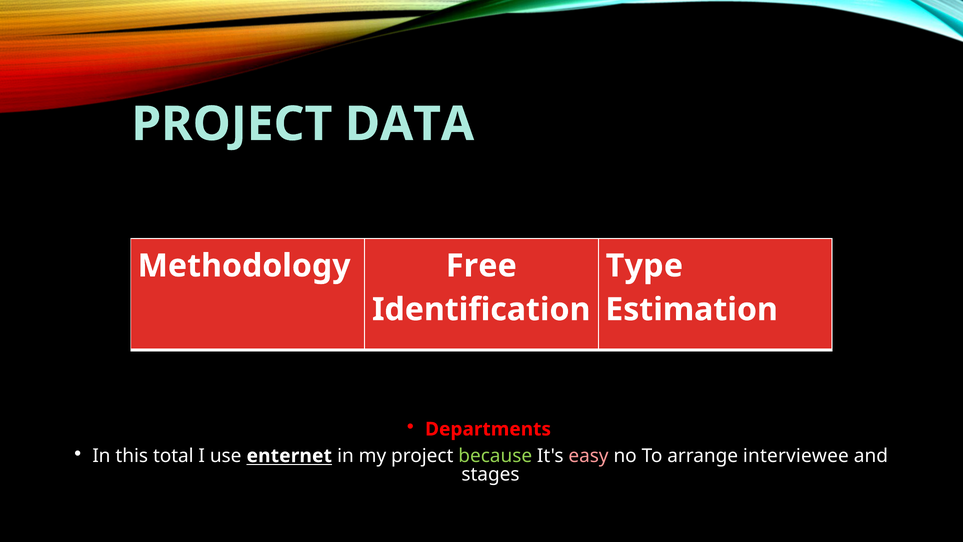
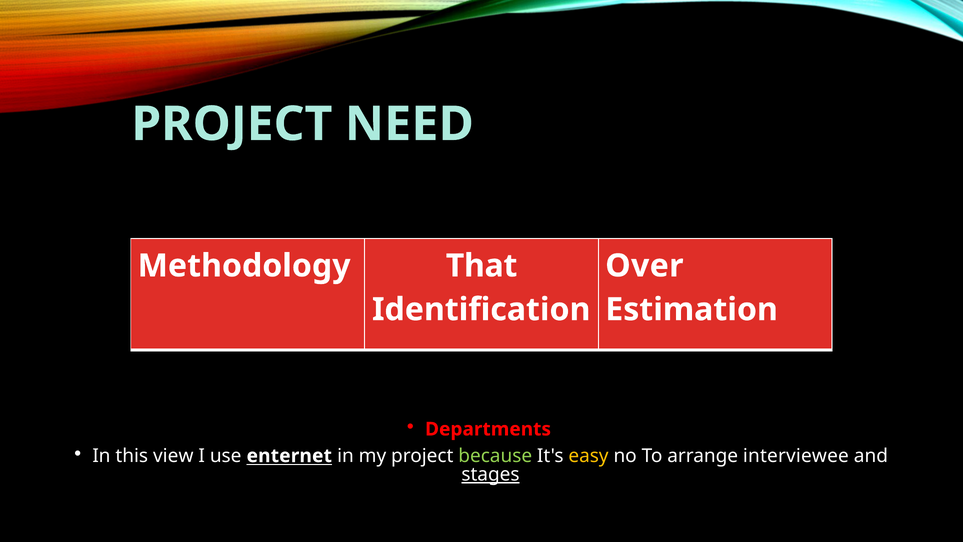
DATA: DATA -> NEED (409, 124)
Free: Free -> That (482, 266)
Type: Type -> Over (644, 266)
total: total -> view (173, 456)
easy colour: pink -> yellow (589, 456)
stages underline: none -> present (490, 474)
